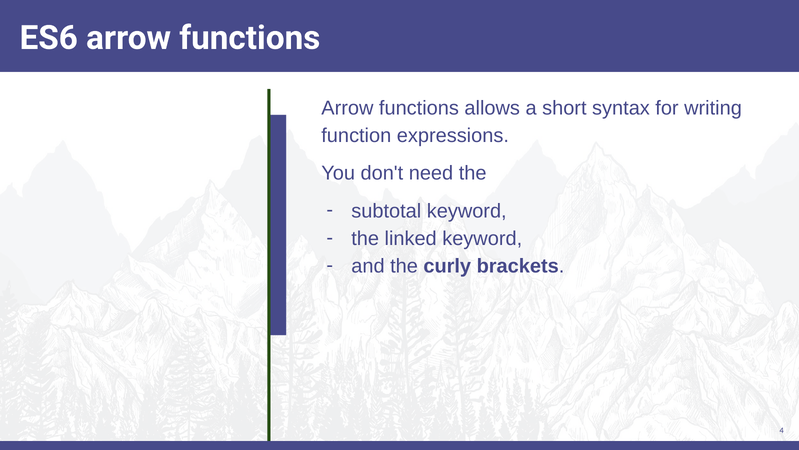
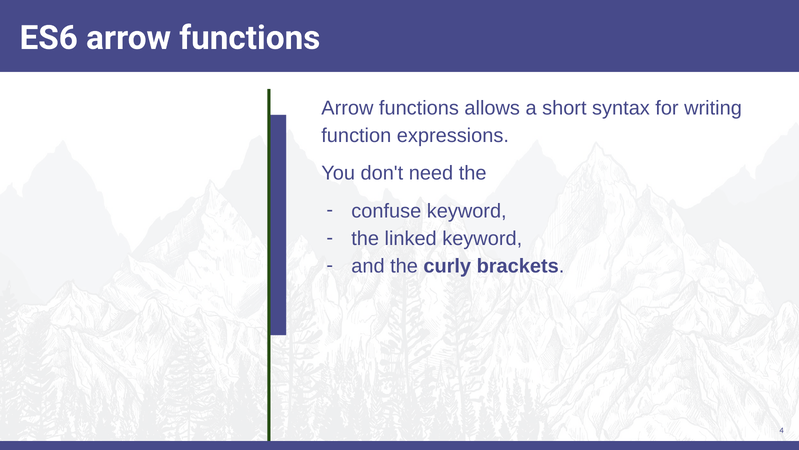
subtotal: subtotal -> confuse (386, 211)
